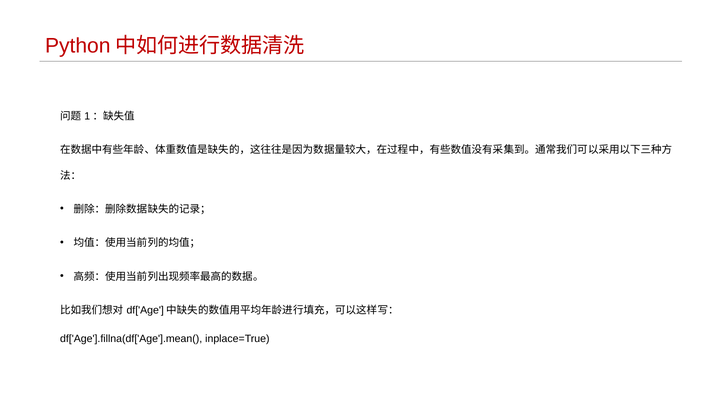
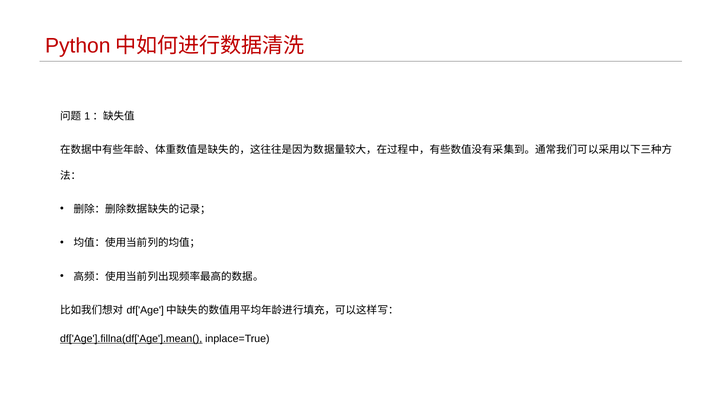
df['Age'].fillna(df['Age'].mean( underline: none -> present (131, 339)
